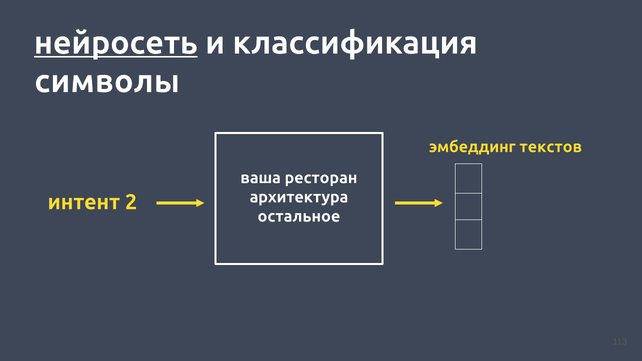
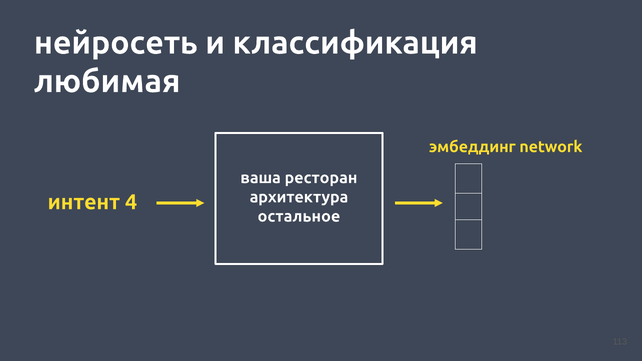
нейросеть underline: present -> none (116, 43)
символы: символы -> любимая (107, 81)
текстов: текстов -> network (551, 147)
2: 2 -> 4 (131, 202)
